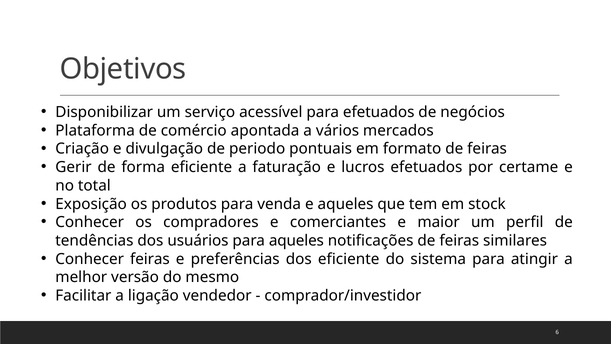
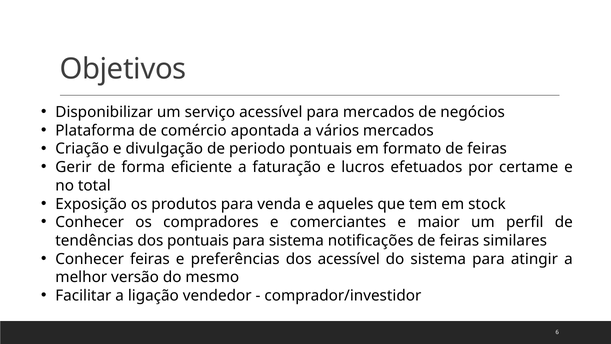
para efetuados: efetuados -> mercados (379, 112)
dos usuários: usuários -> pontuais (198, 240)
para aqueles: aqueles -> sistema (296, 240)
dos eficiente: eficiente -> acessível (349, 259)
